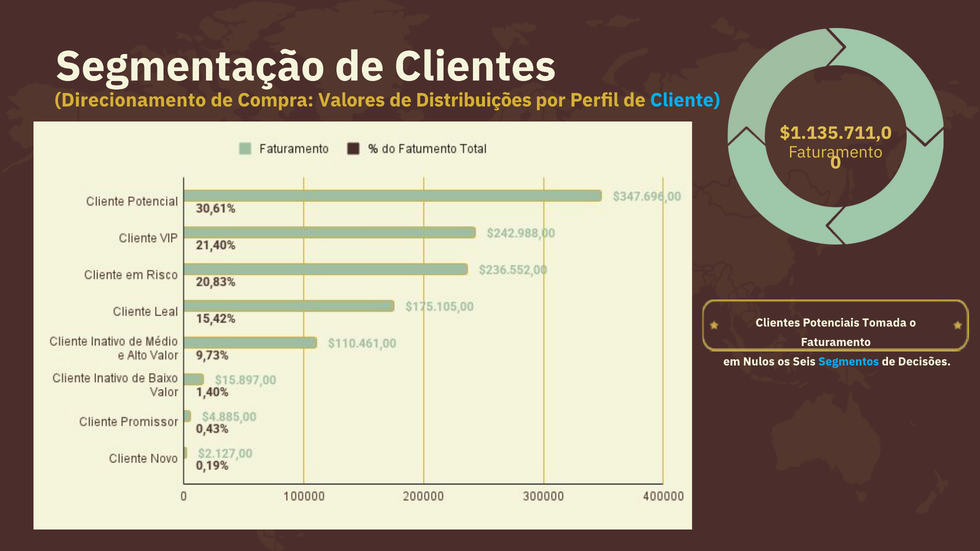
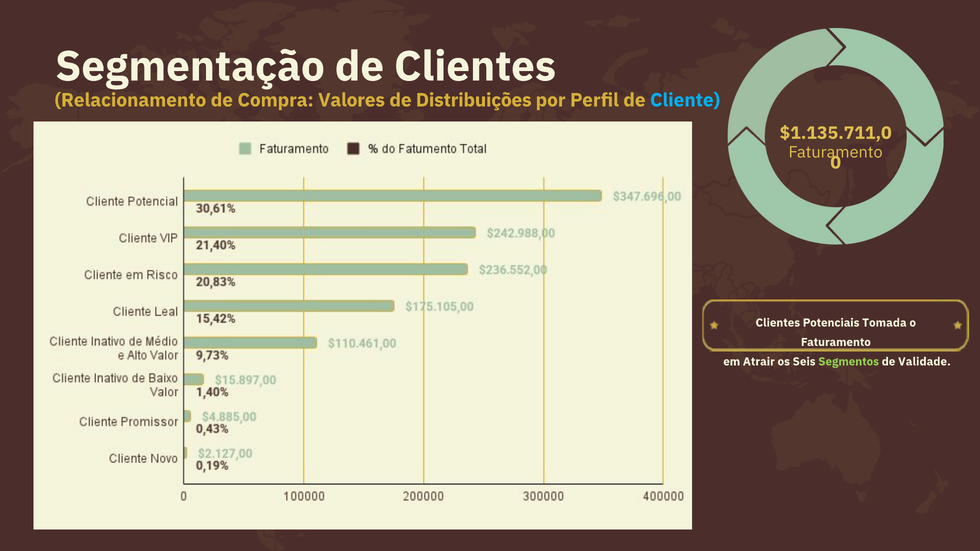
Direcionamento: Direcionamento -> Relacionamento (130, 100)
Nulos: Nulos -> Atrair (759, 362)
Segmentos colour: light blue -> light green (849, 362)
Decisões: Decisões -> Validade (924, 362)
